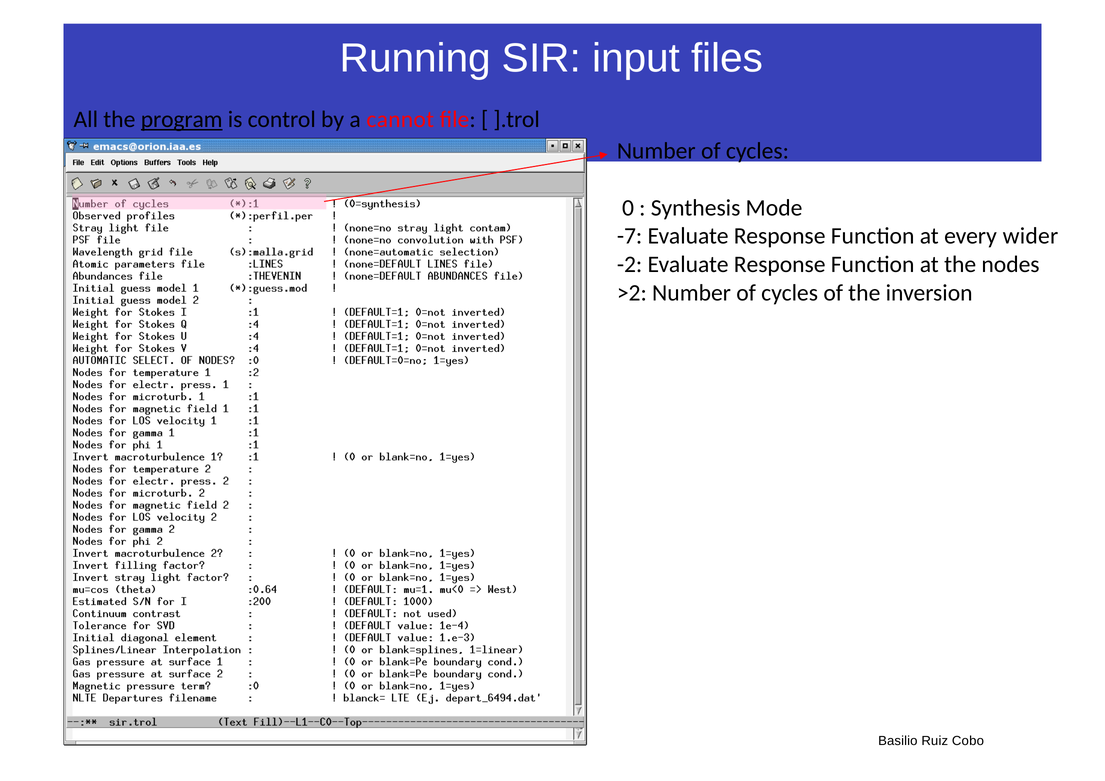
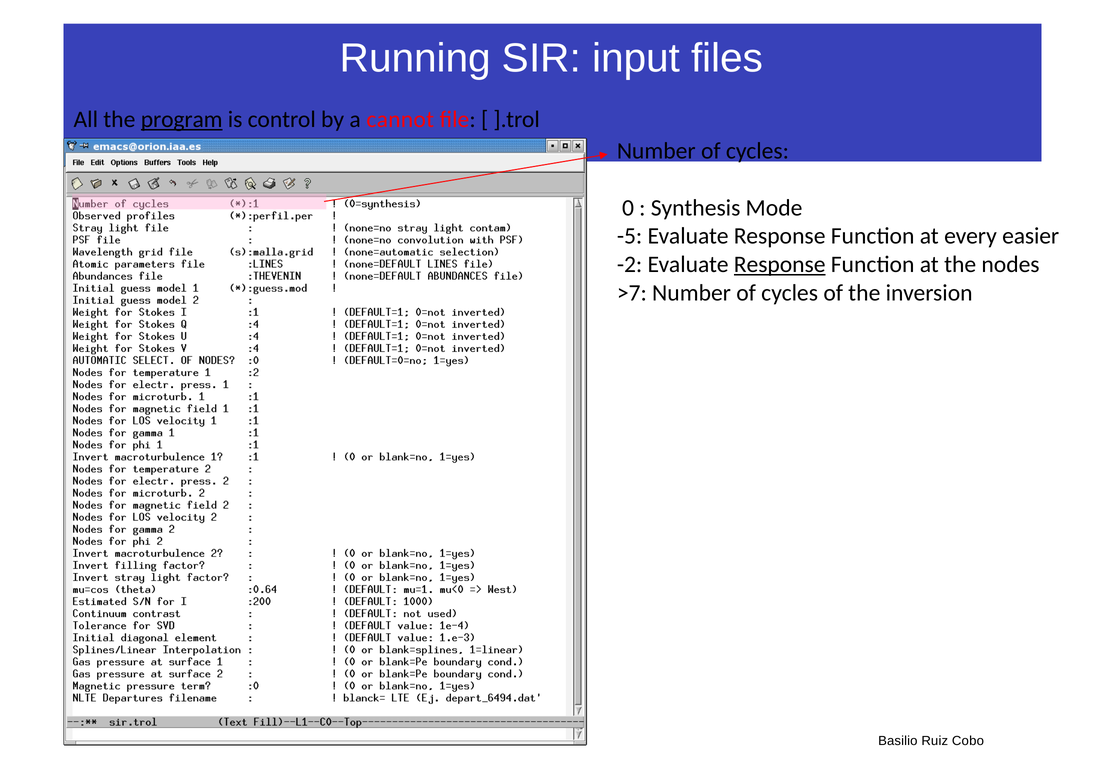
-7: -7 -> -5 (630, 236)
wider: wider -> easier (1031, 236)
Response underline: none -> present (780, 264)
>2: >2 -> >7 (632, 293)
